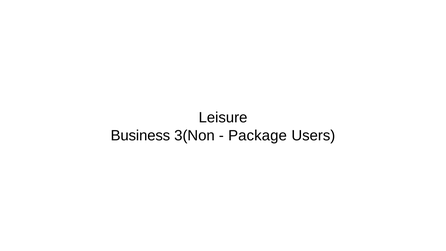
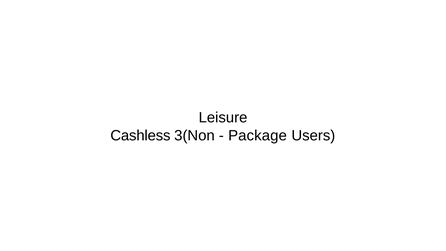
Business: Business -> Cashless (140, 135)
